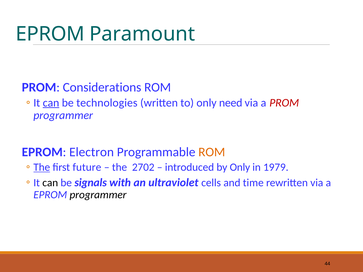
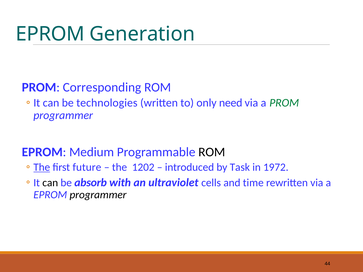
Paramount: Paramount -> Generation (142, 34)
Considerations: Considerations -> Corresponding (102, 87)
can underline: present -> none (51, 103)
PROM colour: red -> green (284, 103)
Electron: Electron -> Medium (92, 152)
ROM colour: orange -> black (212, 152)
2702: 2702 -> 1202 (143, 167)
by Only: Only -> Task (240, 167)
1979: 1979 -> 1972 (276, 167)
signals: signals -> absorb (91, 183)
